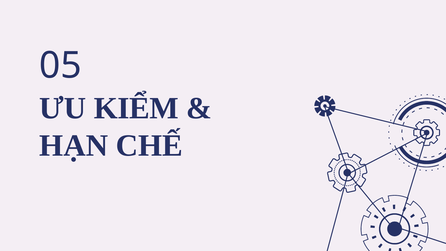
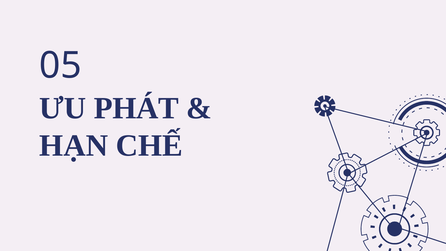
KIỂM: KIỂM -> PHÁT (136, 108)
